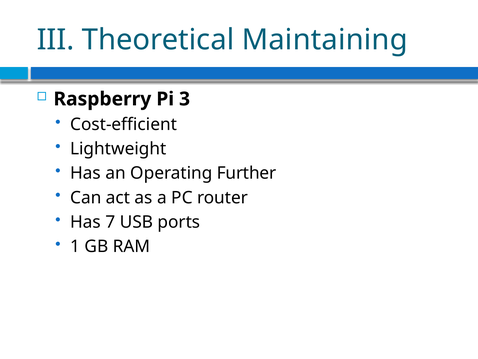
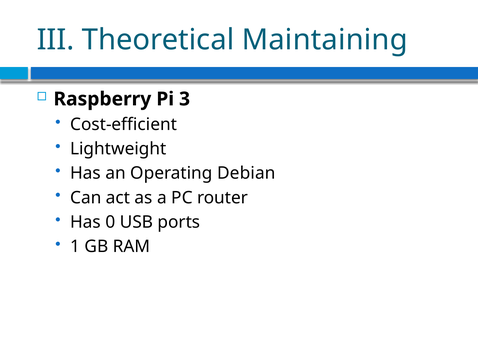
Further: Further -> Debian (246, 173)
7: 7 -> 0 (110, 222)
